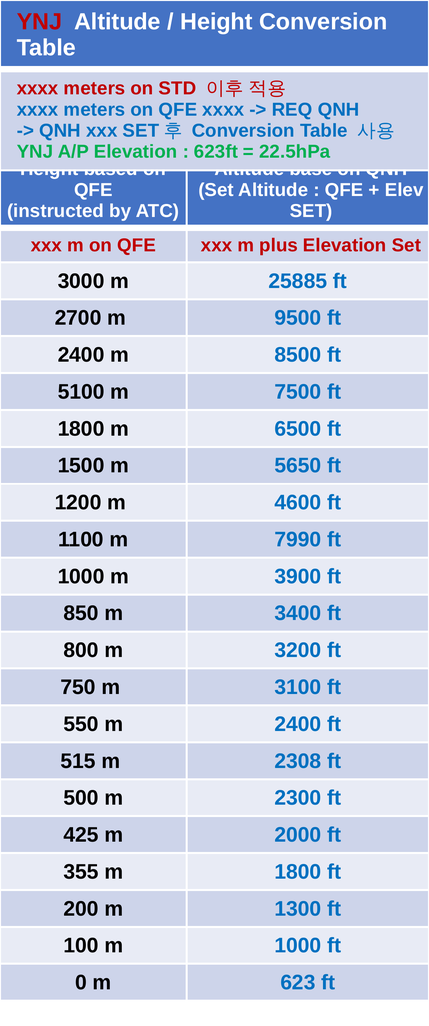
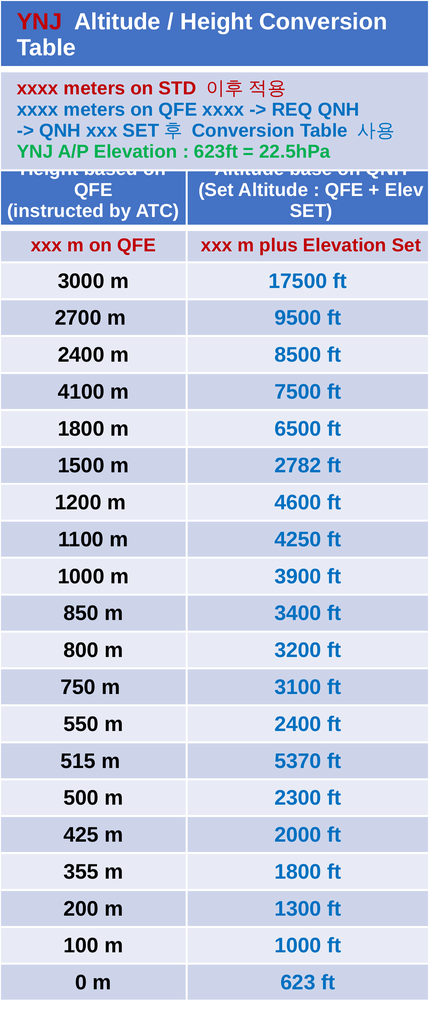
25885: 25885 -> 17500 (298, 281)
5100: 5100 -> 4100 (81, 392)
5650: 5650 -> 2782 (298, 466)
7990: 7990 -> 4250 (298, 540)
2308: 2308 -> 5370 (298, 761)
